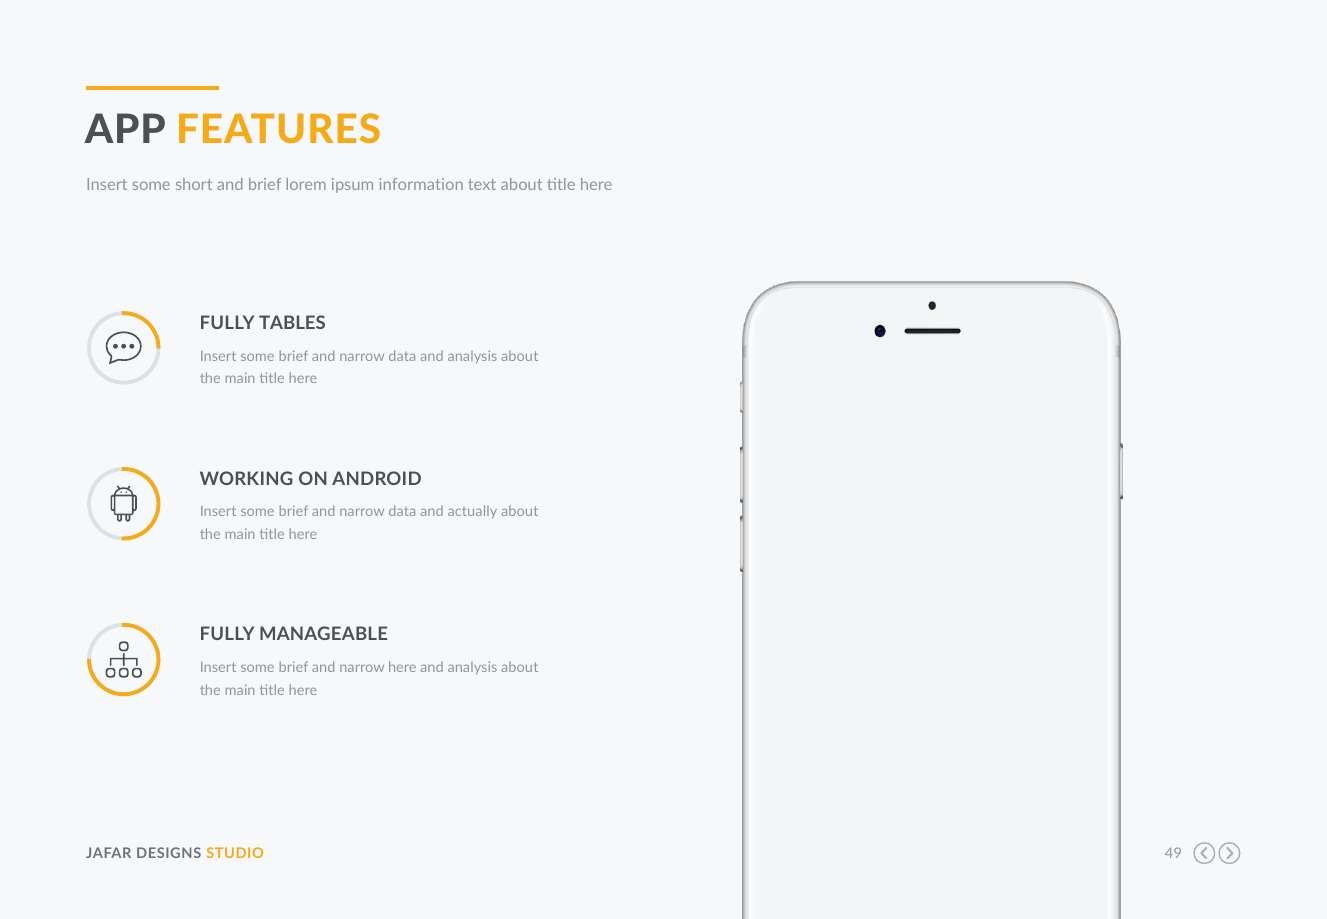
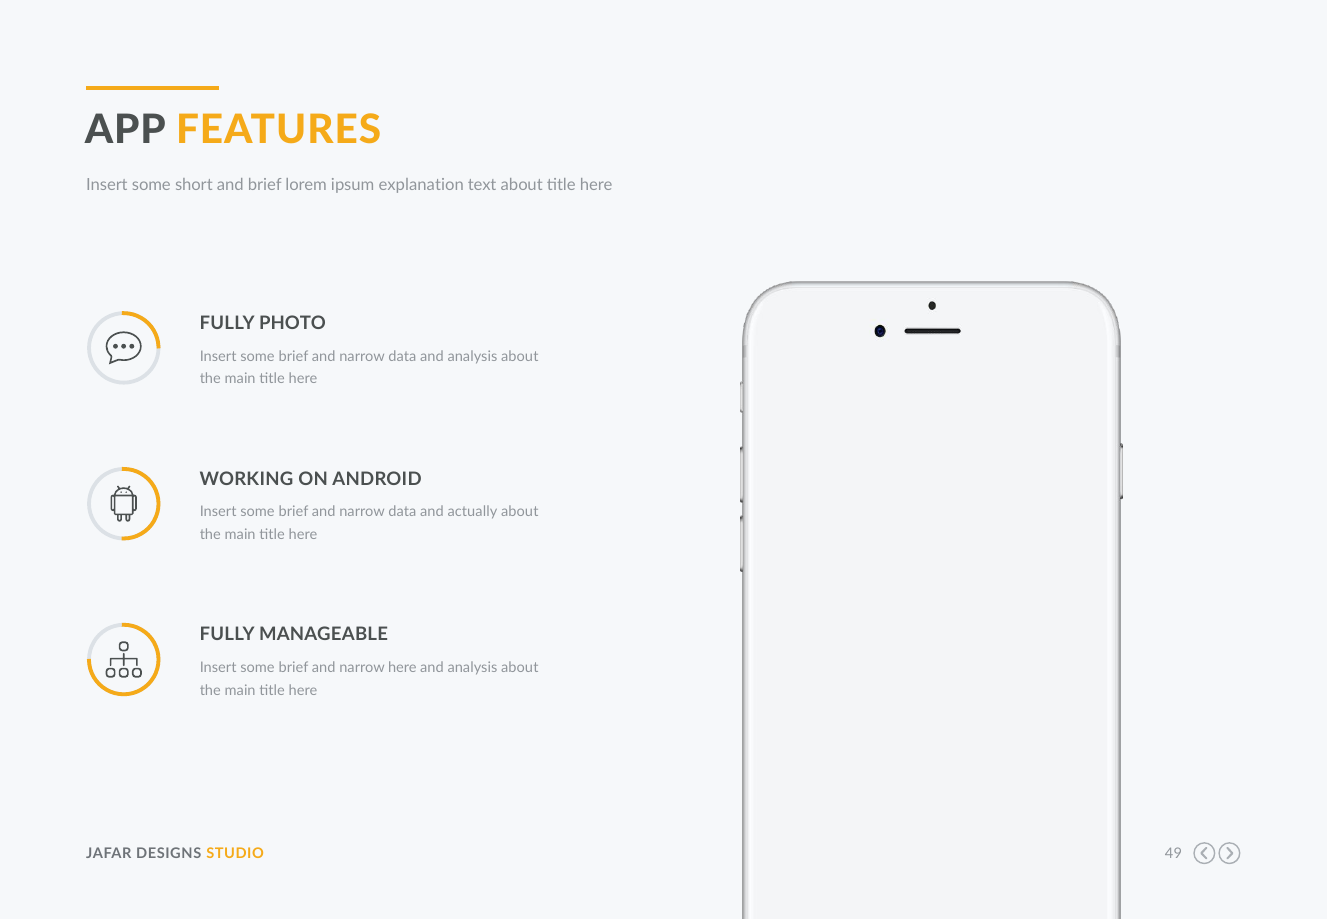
information: information -> explanation (421, 185)
TABLES: TABLES -> PHOTO (292, 323)
